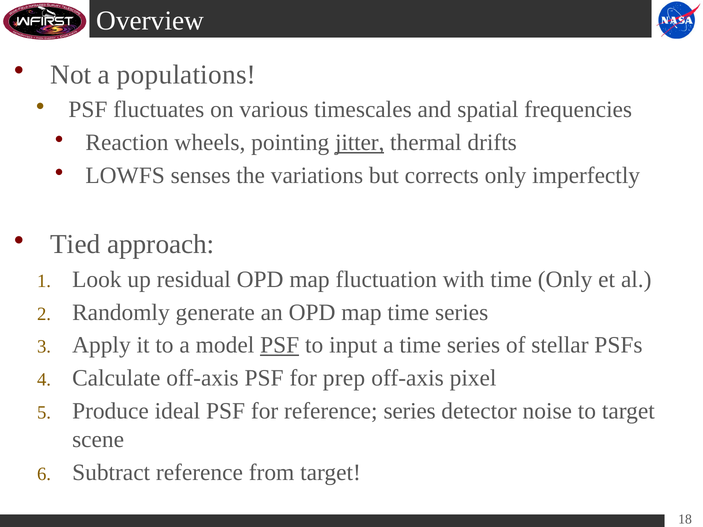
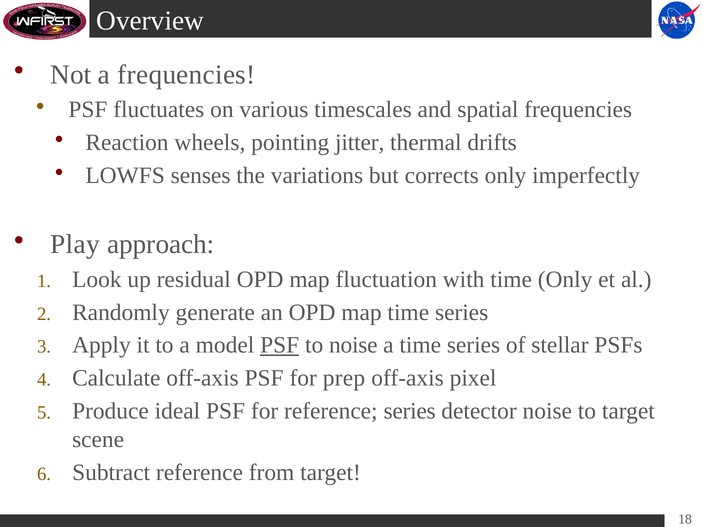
a populations: populations -> frequencies (186, 75)
jitter underline: present -> none (360, 143)
Tied: Tied -> Play (75, 244)
to input: input -> noise (353, 345)
